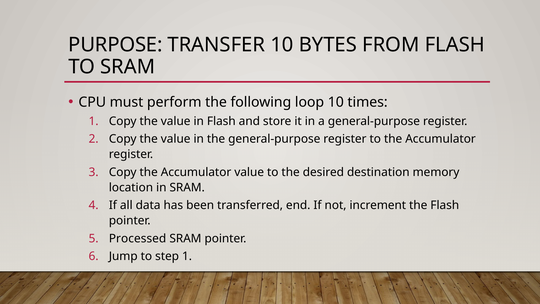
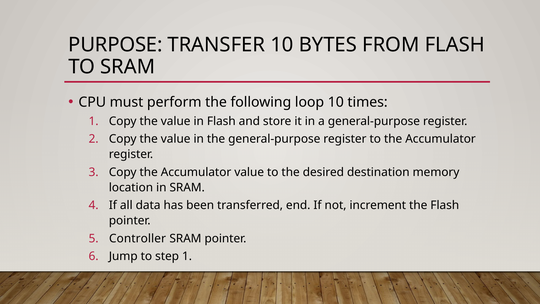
Processed: Processed -> Controller (138, 238)
